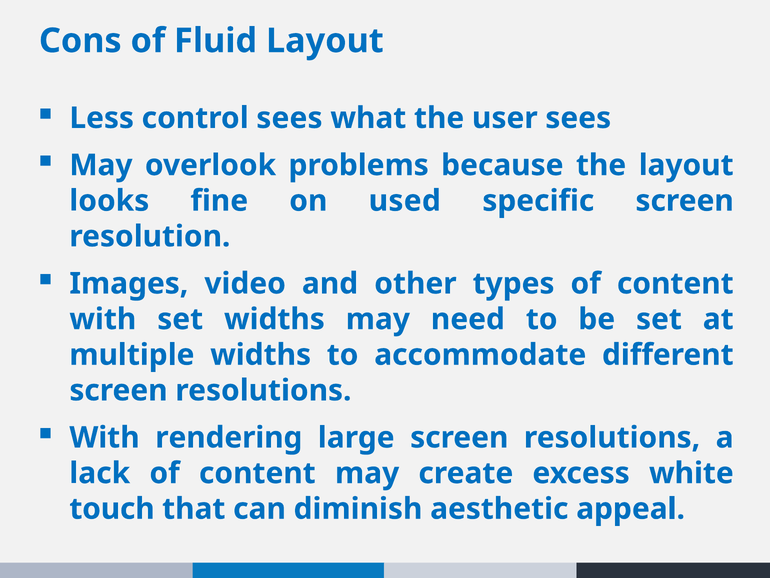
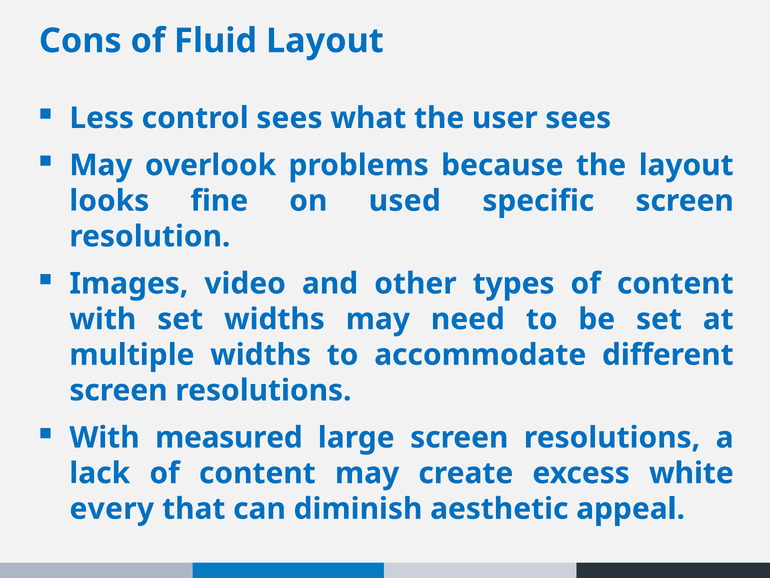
rendering: rendering -> measured (229, 437)
touch: touch -> every (112, 508)
